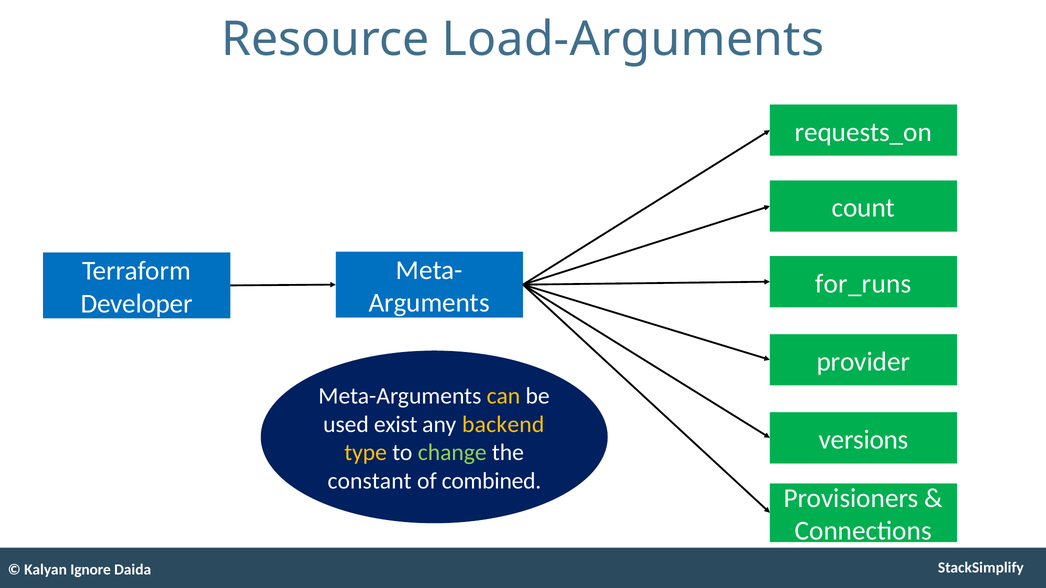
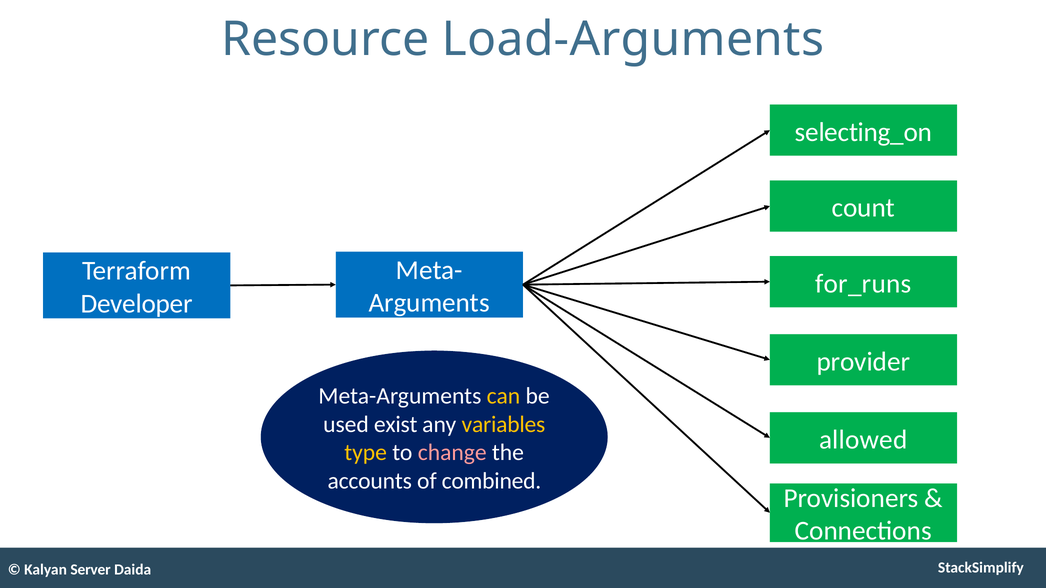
requests_on: requests_on -> selecting_on (863, 132)
backend: backend -> variables (503, 425)
versions: versions -> allowed (863, 440)
change colour: light green -> pink (452, 453)
constant: constant -> accounts (370, 481)
Ignore: Ignore -> Server (91, 570)
